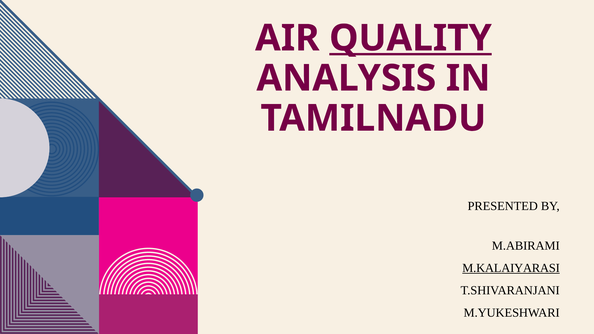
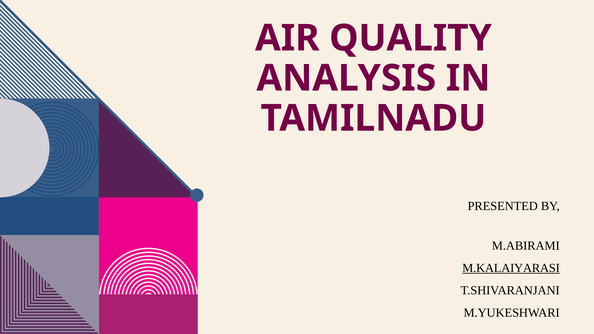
QUALITY underline: present -> none (410, 38)
